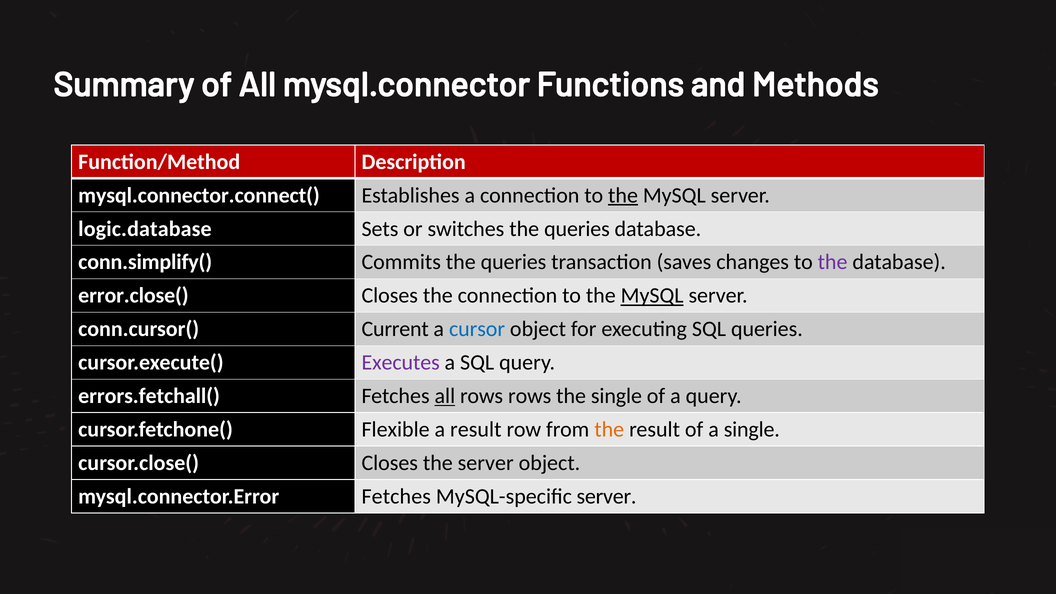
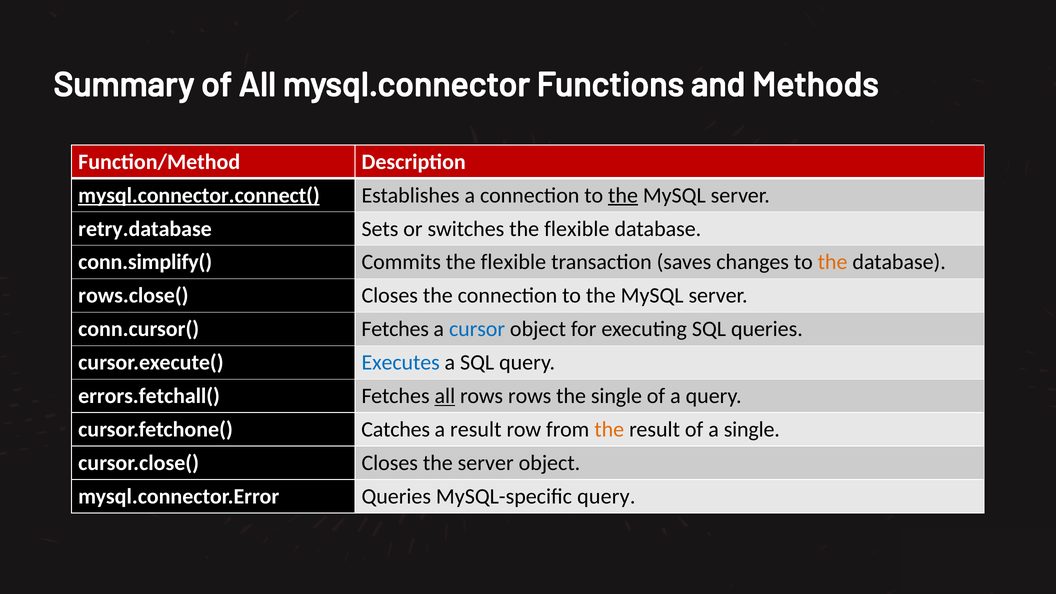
mysql.connector.connect( underline: none -> present (199, 195)
logic.database: logic.database -> retry.database (145, 229)
switches the queries: queries -> flexible (577, 229)
Commits the queries: queries -> flexible (513, 262)
the colour: purple -> orange (833, 262)
error.close(: error.close( -> rows.close( (133, 296)
MySQL underline: present -> none (652, 296)
conn.cursor( Current: Current -> Fetches (395, 329)
Executes colour: purple -> blue (401, 363)
Flexible: Flexible -> Catches (396, 430)
mysql.connector.Error Fetches: Fetches -> Queries (396, 496)
MySQL-specific server: server -> query (606, 496)
